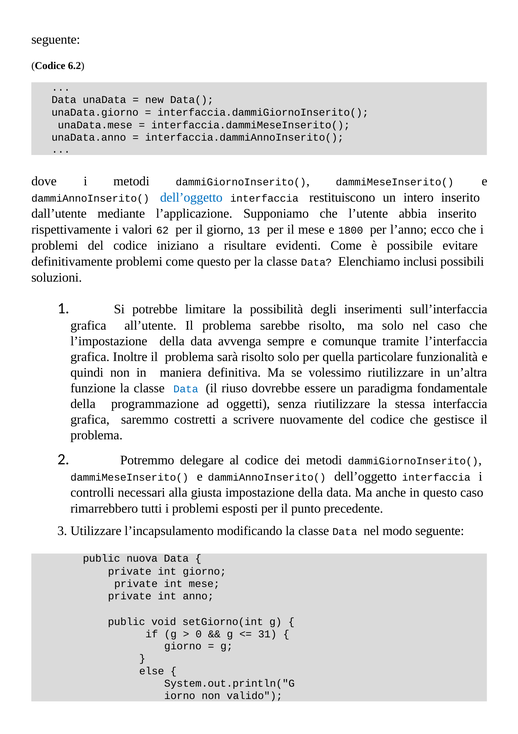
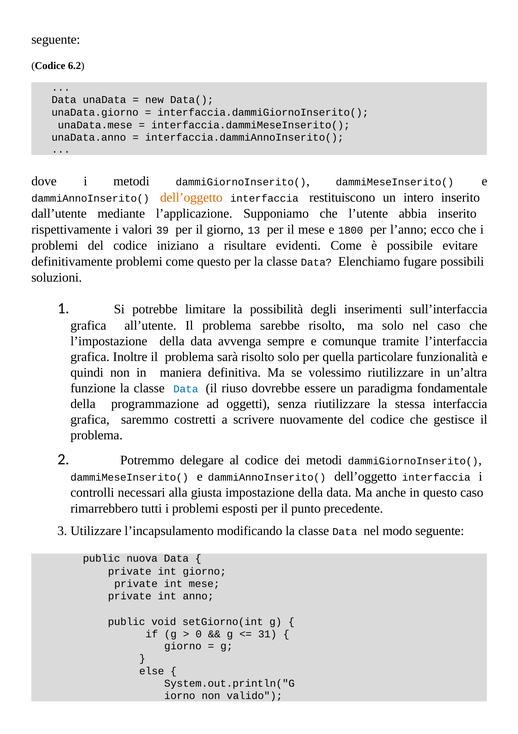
dell’oggetto colour: blue -> orange (191, 197)
62: 62 -> 39 (162, 230)
inclusi: inclusi -> fugare (420, 261)
